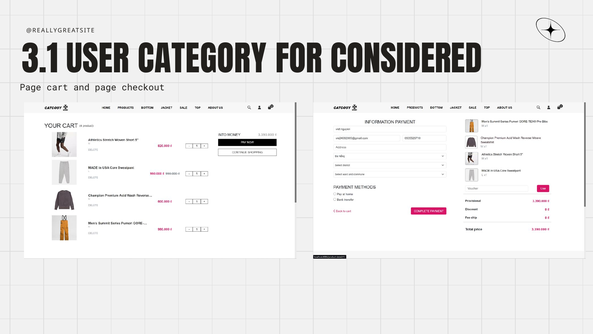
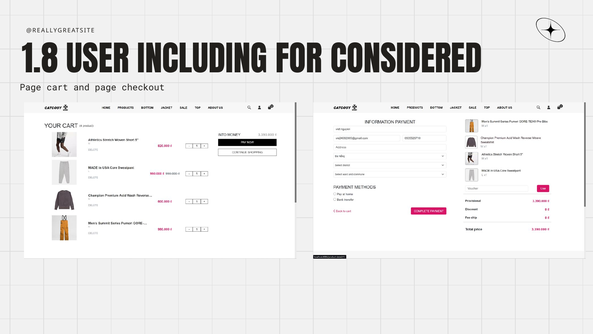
3.1: 3.1 -> 1.8 (40, 61)
CATEGORY: CATEGORY -> INCLUDING (202, 61)
